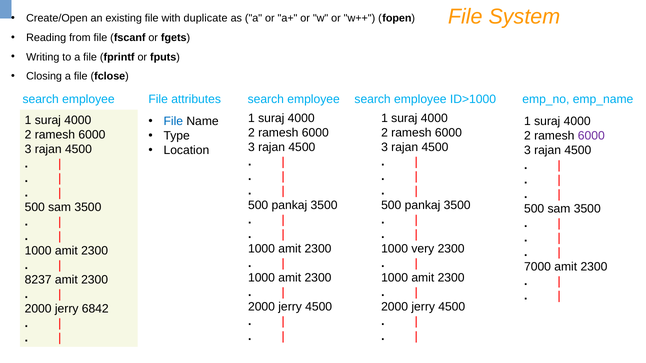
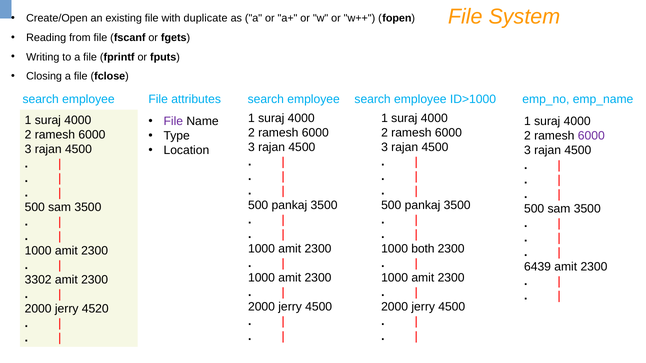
File colour: blue -> purple (173, 121)
very: very -> both (423, 249)
7000: 7000 -> 6439 (538, 267)
8237: 8237 -> 3302 (38, 280)
6842: 6842 -> 4520 (95, 309)
